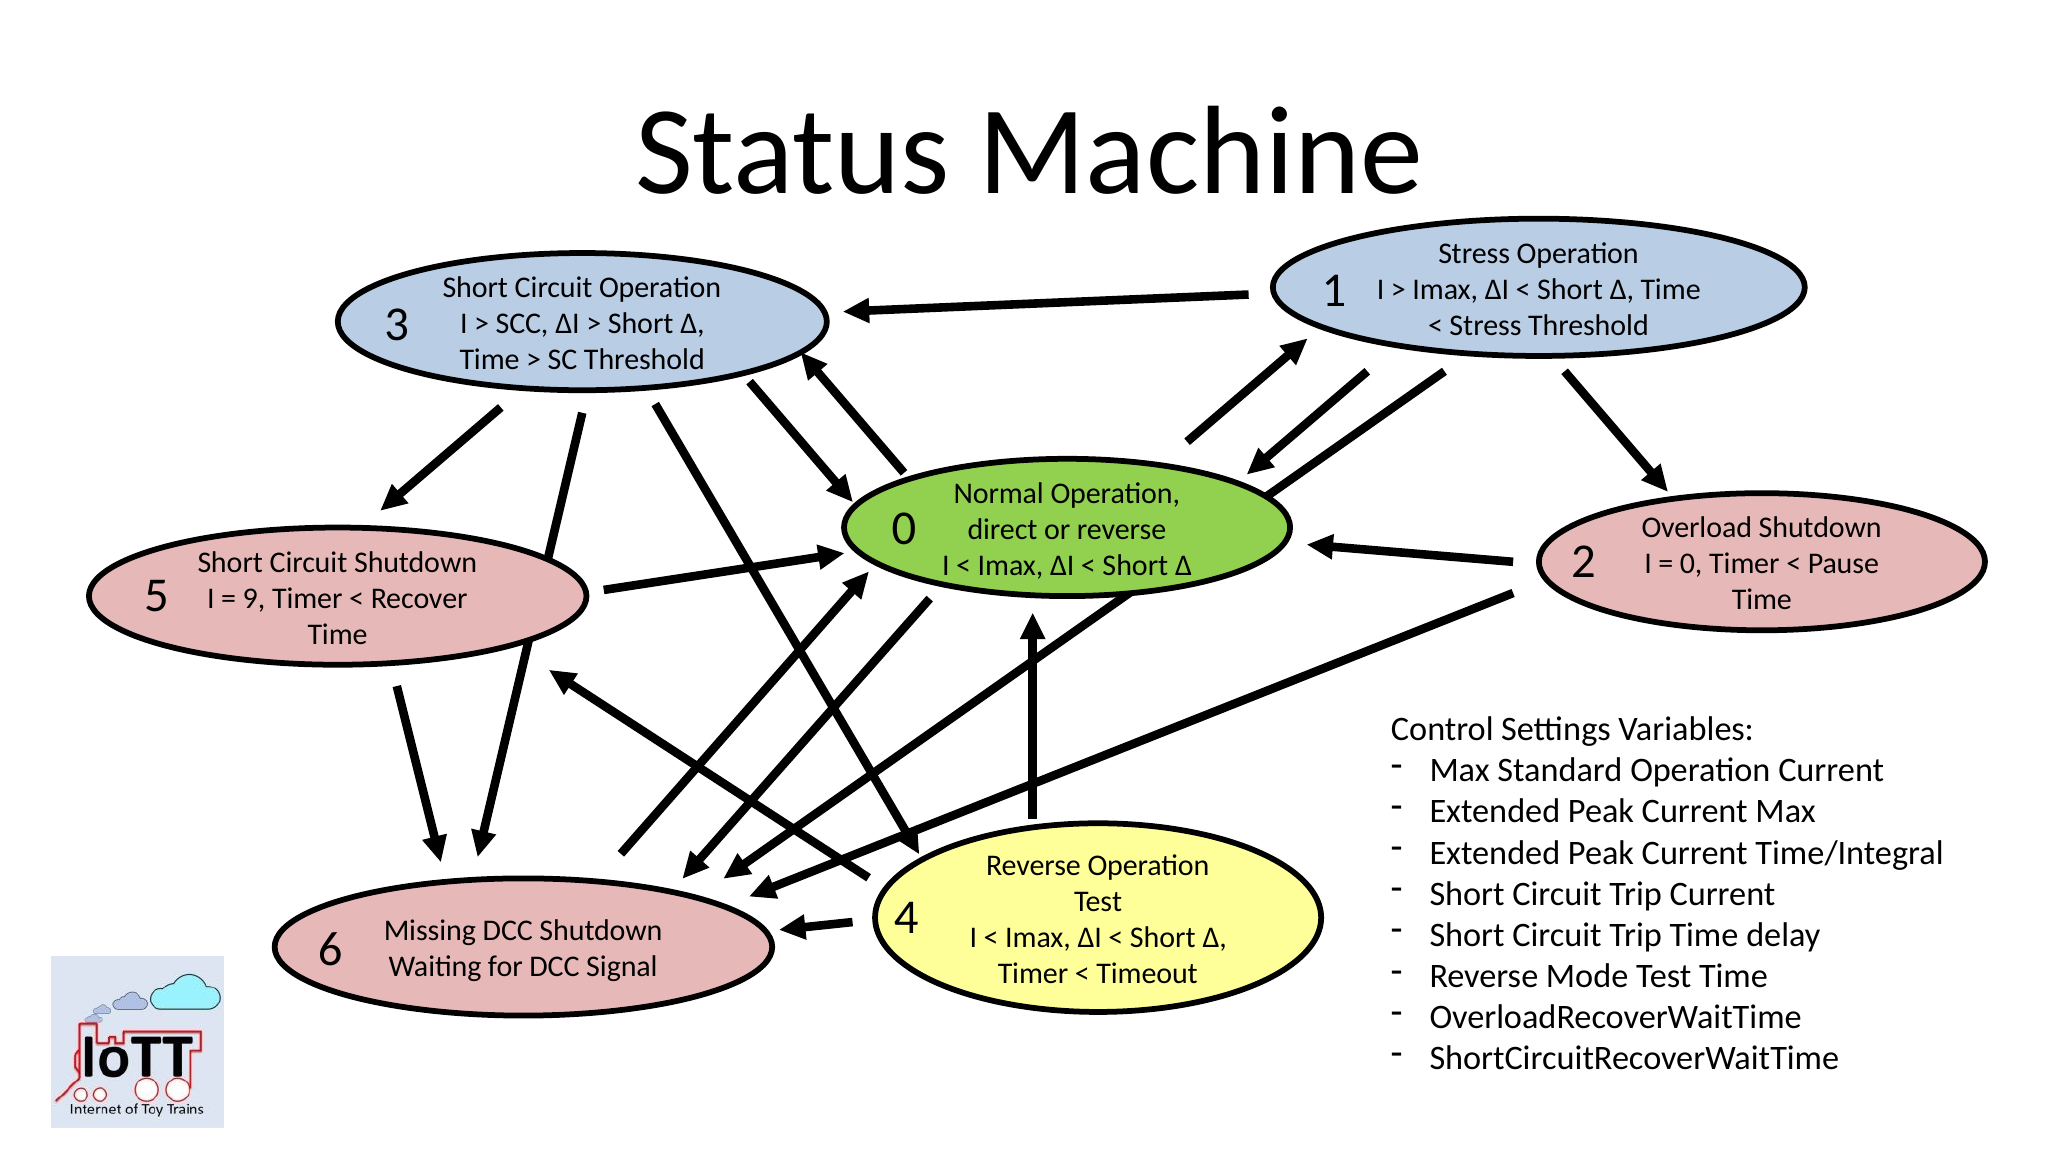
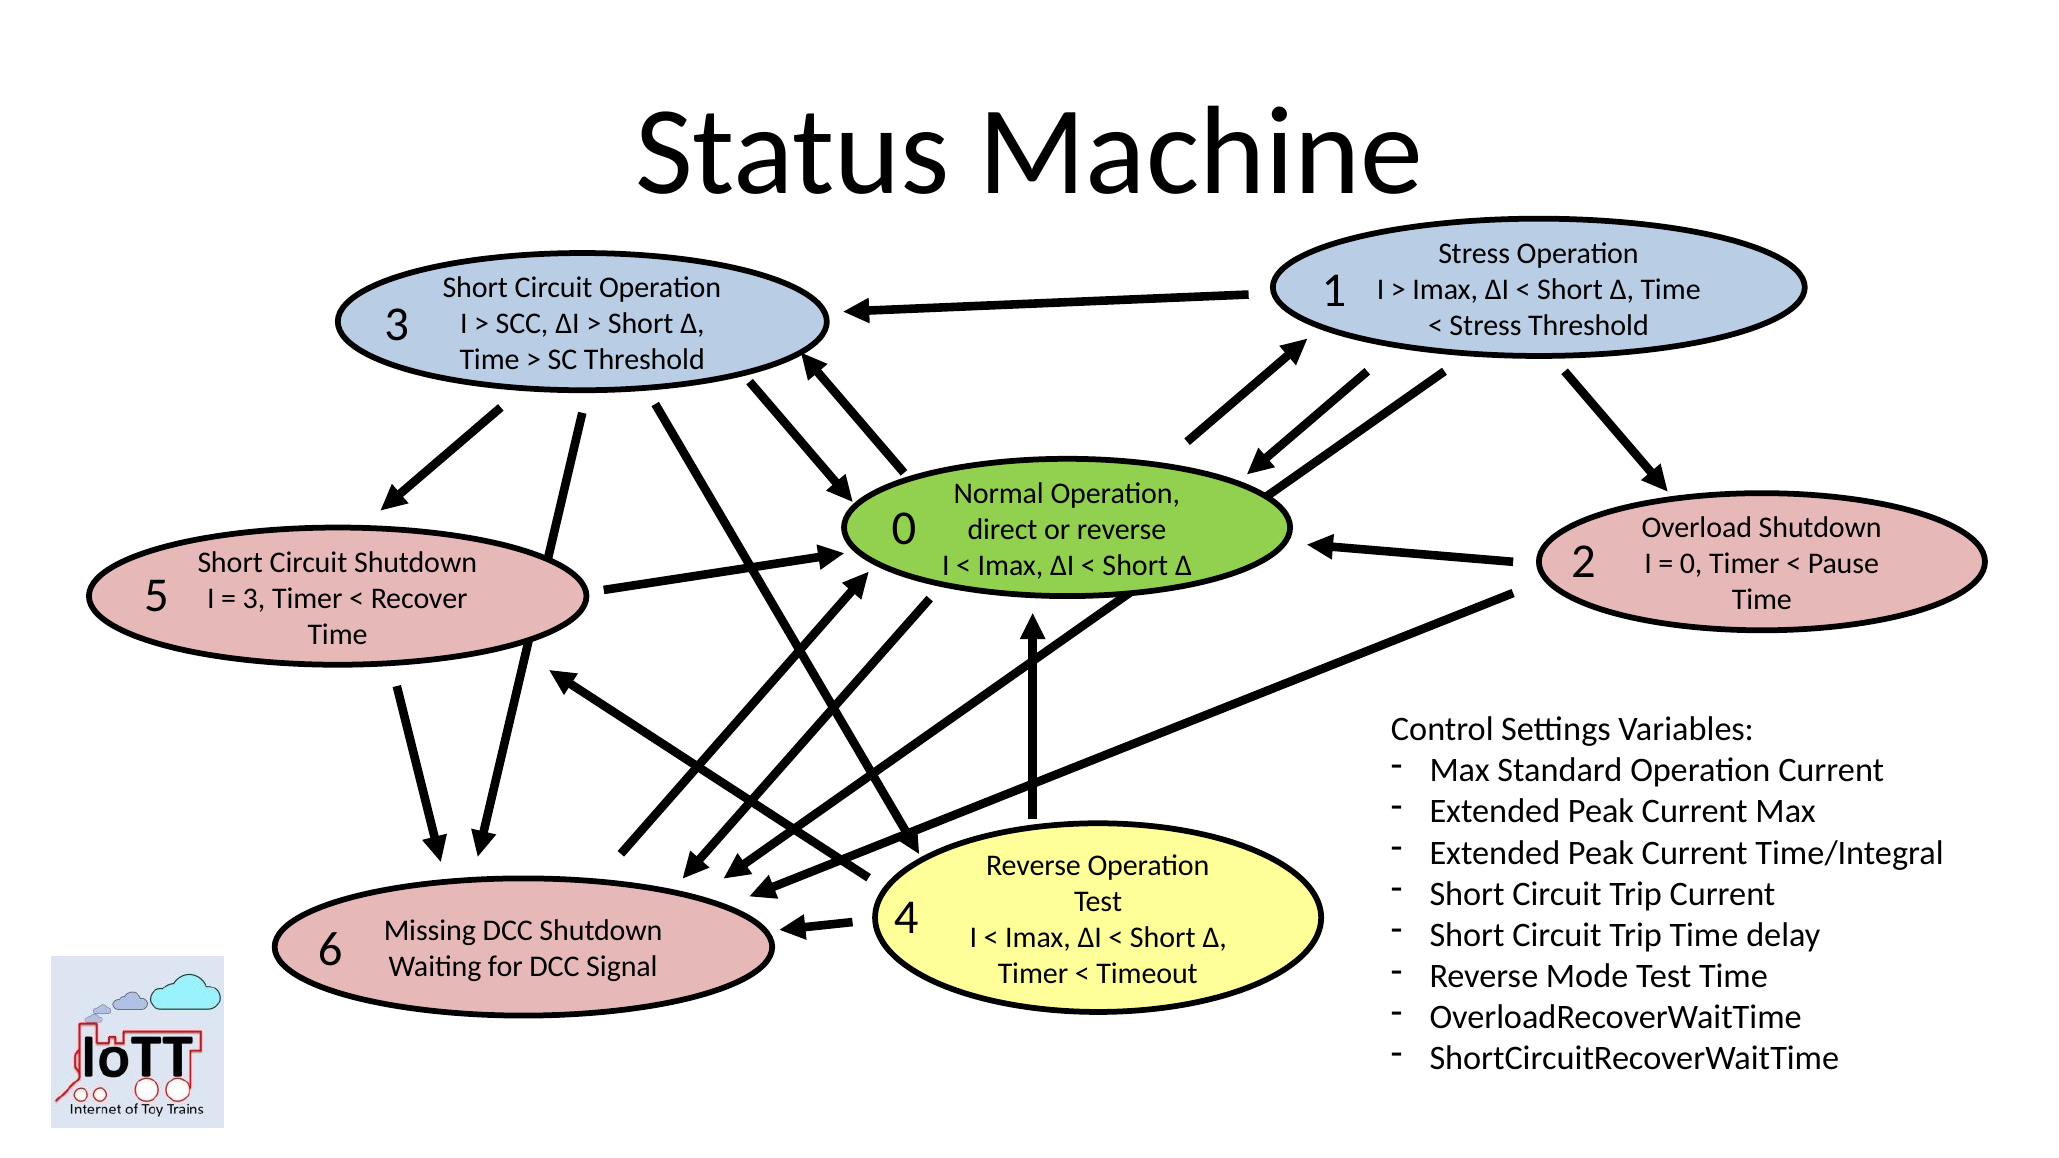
9: 9 -> 3 (254, 598)
